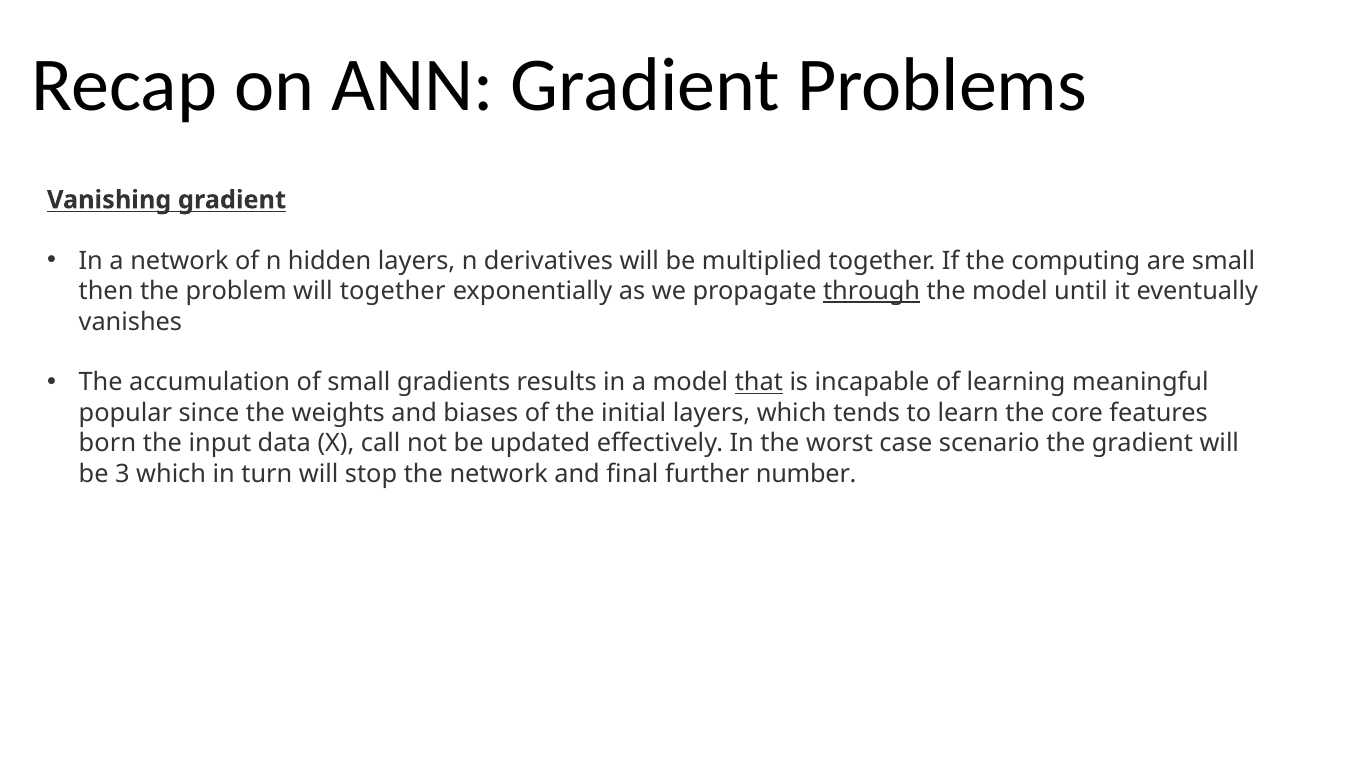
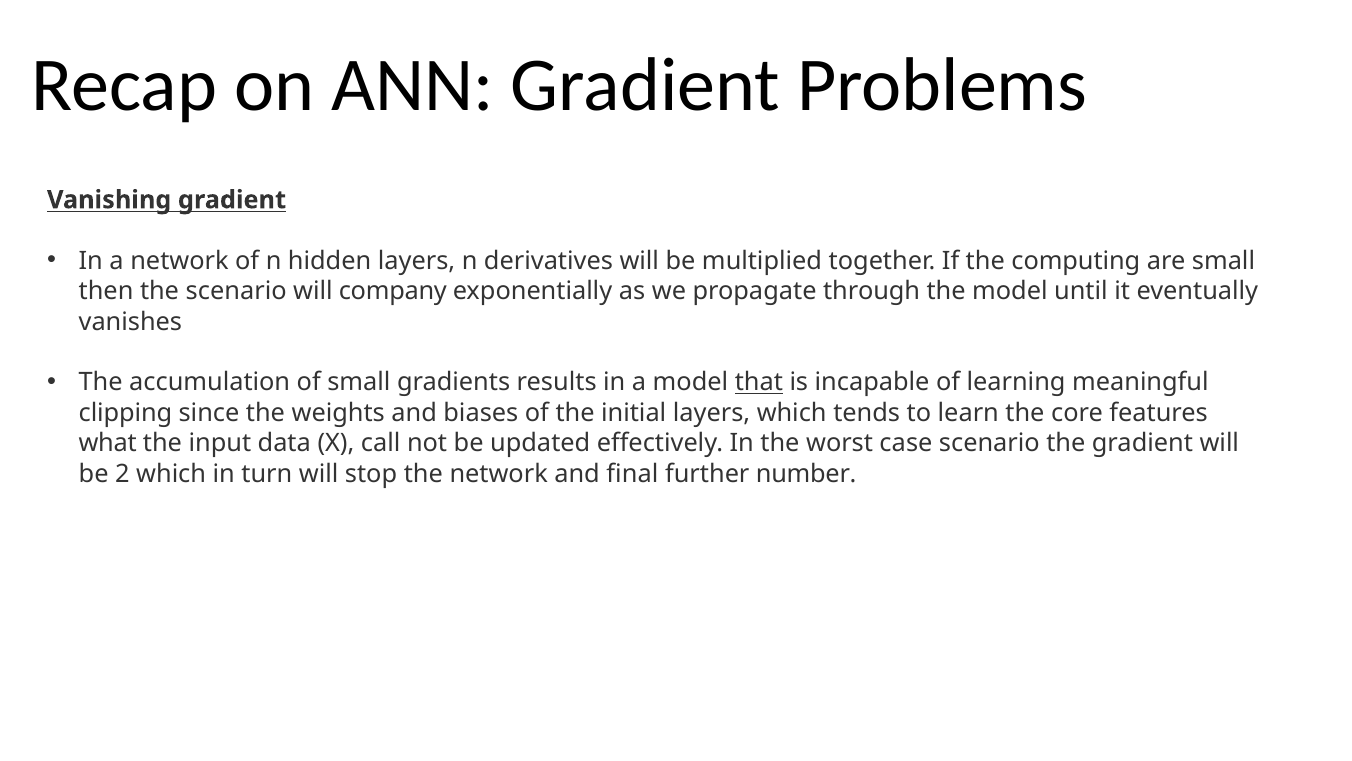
the problem: problem -> scenario (236, 291)
will together: together -> company (393, 291)
through underline: present -> none (872, 291)
popular: popular -> clipping (125, 413)
born: born -> what (108, 443)
3: 3 -> 2 (122, 474)
